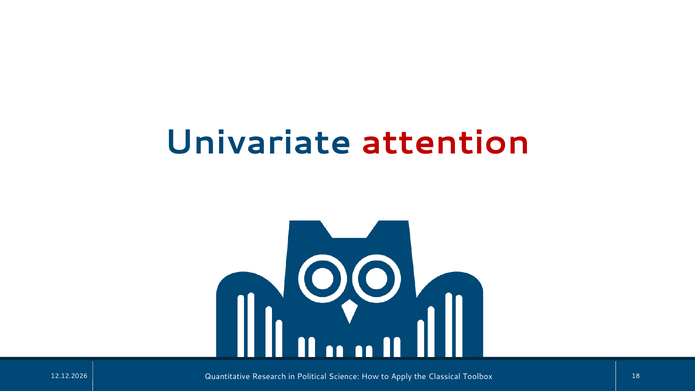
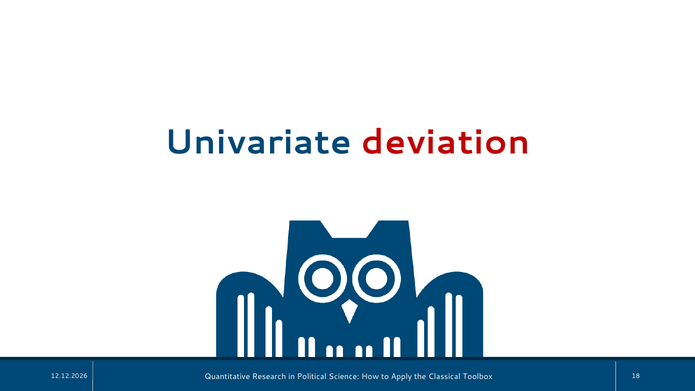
attention: attention -> deviation (446, 142)
